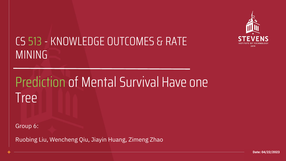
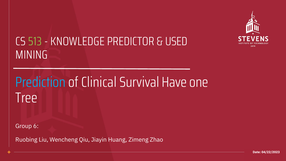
OUTCOMES: OUTCOMES -> PREDICTOR (131, 41)
RATE: RATE -> USED (176, 41)
Prediction colour: light green -> light blue (40, 82)
Mental: Mental -> Clinical (99, 82)
